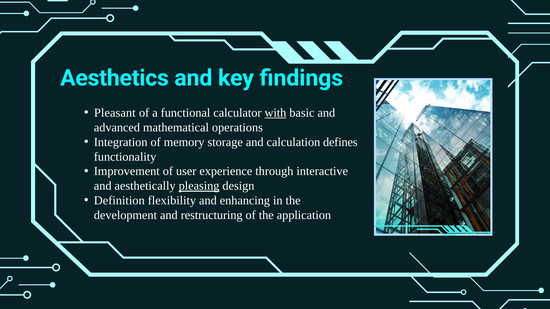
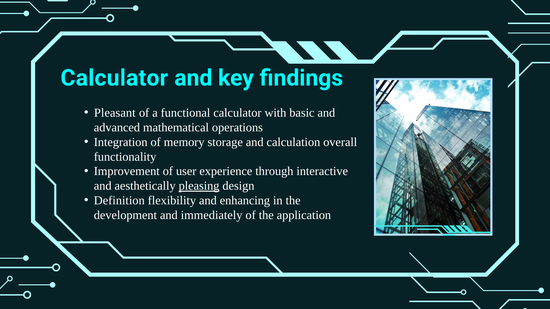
Aesthetics: Aesthetics -> Calculator (114, 78)
with underline: present -> none (275, 113)
defines: defines -> overall (340, 142)
restructuring: restructuring -> immediately (212, 216)
